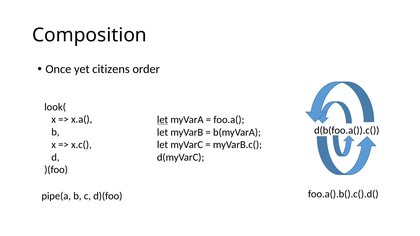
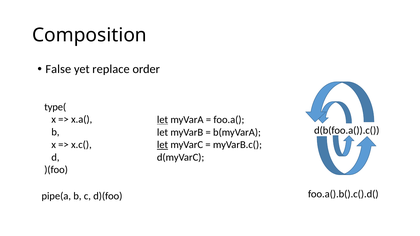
Once: Once -> False (58, 69)
citizens: citizens -> replace (111, 69)
look(: look( -> type( (55, 107)
let underline: none -> present (163, 145)
